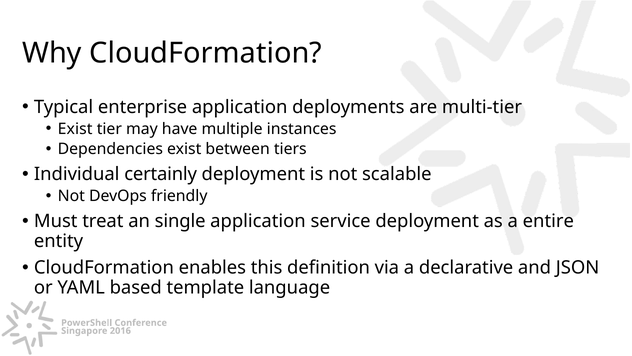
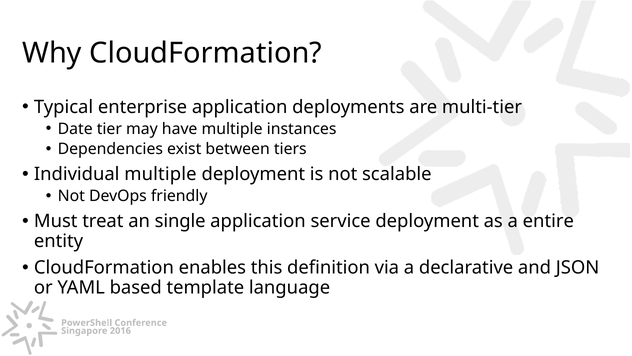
Exist: Exist -> Date (75, 129)
Individual certainly: certainly -> multiple (160, 174)
